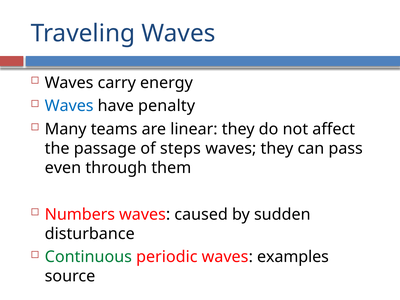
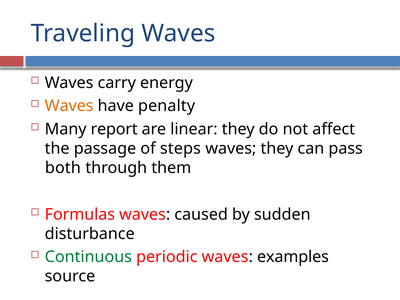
Waves colour: blue -> orange (69, 106)
teams: teams -> report (114, 129)
even: even -> both (63, 168)
Numbers: Numbers -> Formulas (80, 214)
